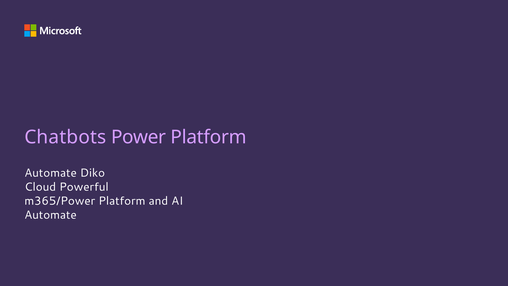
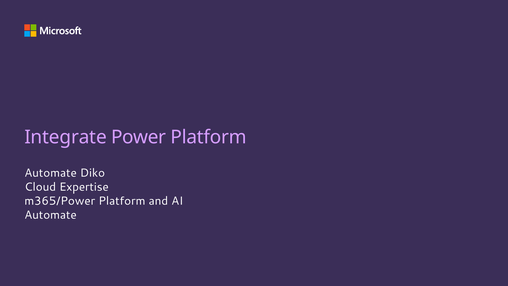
Chatbots: Chatbots -> Integrate (66, 137)
Powerful: Powerful -> Expertise (84, 187)
